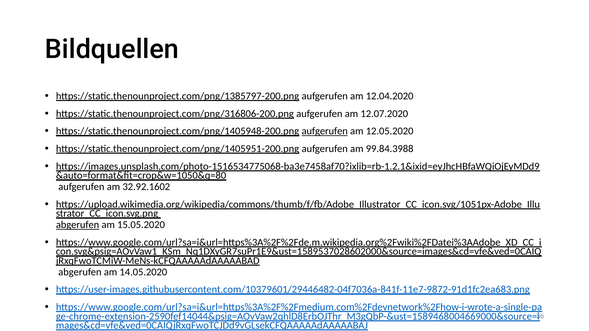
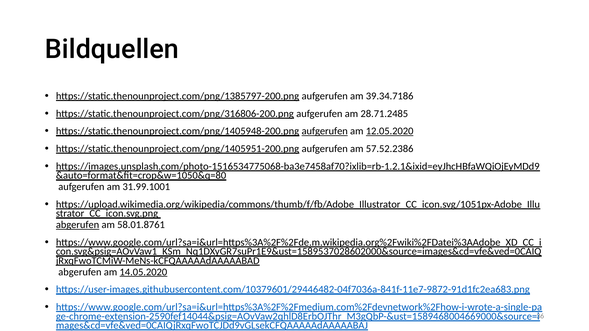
12.04.2020: 12.04.2020 -> 39.34.7186 (390, 96)
12.07.2020: 12.07.2020 -> 28.71.2485 (384, 114)
12.05.2020 underline: none -> present (390, 131)
99.84.3988: 99.84.3988 -> 57.52.2386 (390, 149)
32.92.1602: 32.92.1602 -> 31.99.1001 (146, 187)
15.05.2020: 15.05.2020 -> 58.01.8761 (141, 225)
14.05.2020 underline: none -> present (143, 272)
